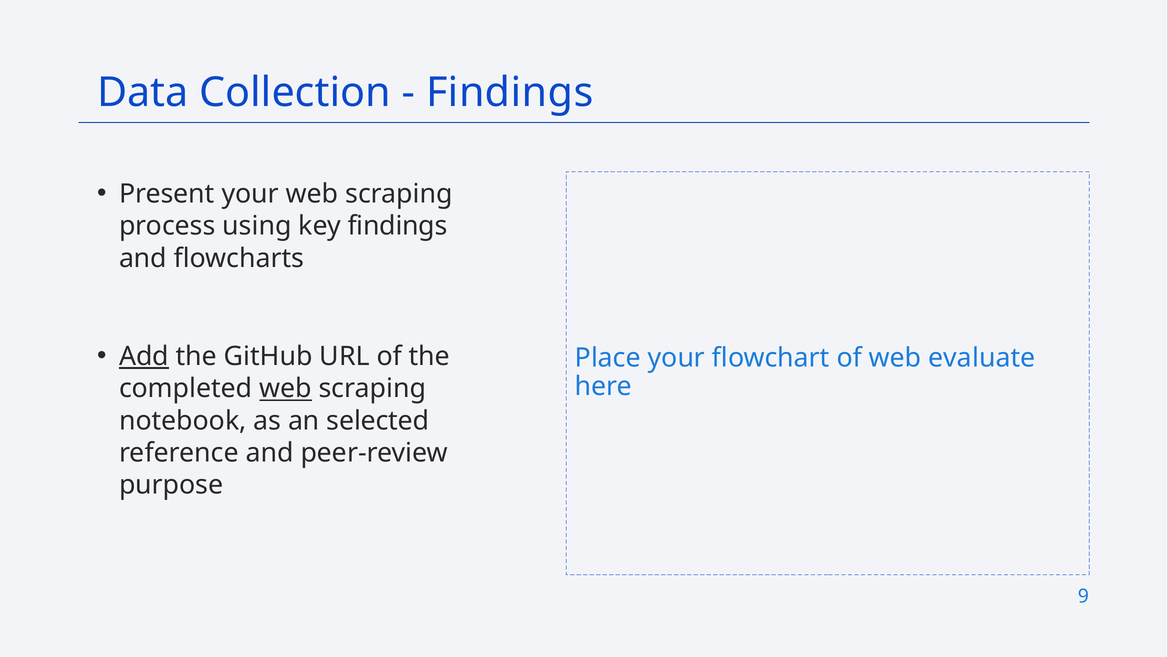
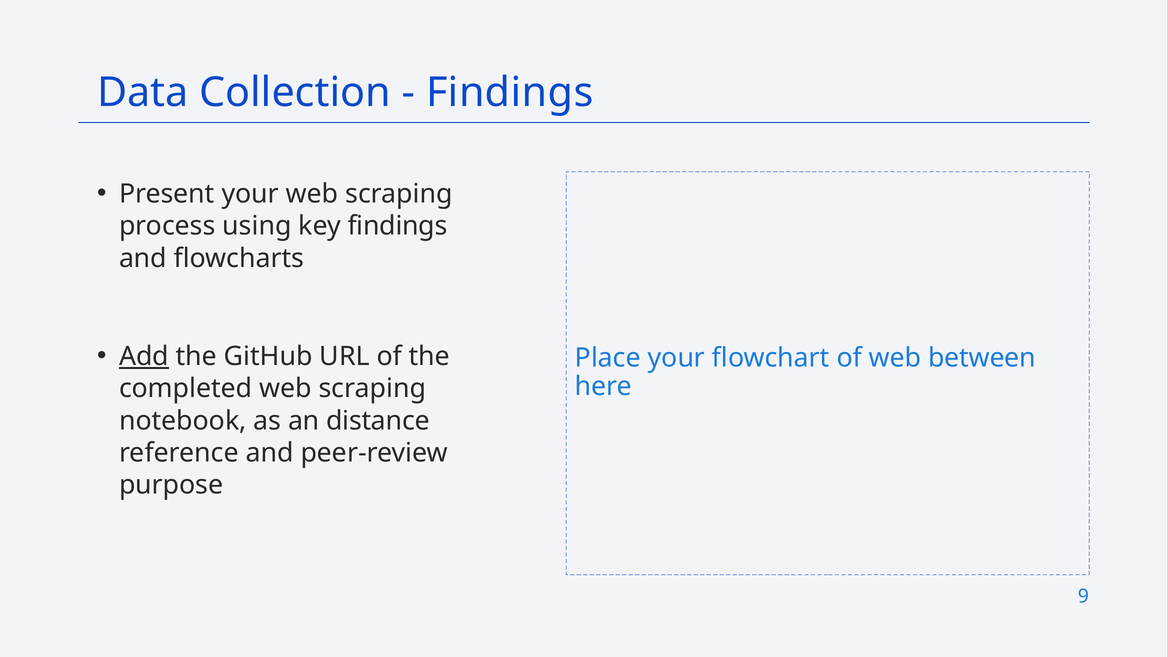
evaluate: evaluate -> between (982, 358)
web underline: present -> none (286, 389)
selected: selected -> distance (378, 421)
